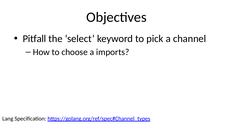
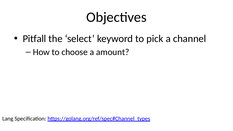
imports: imports -> amount (113, 52)
